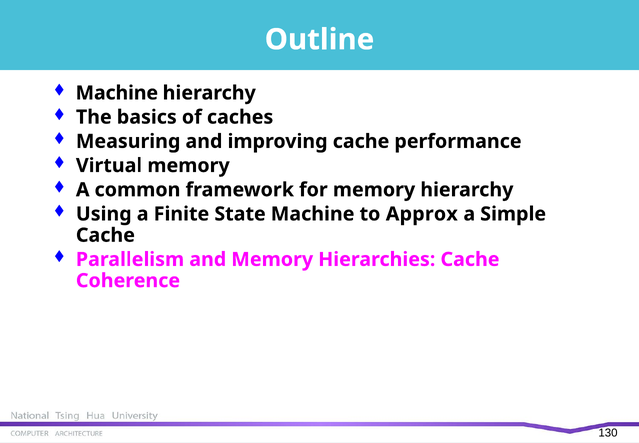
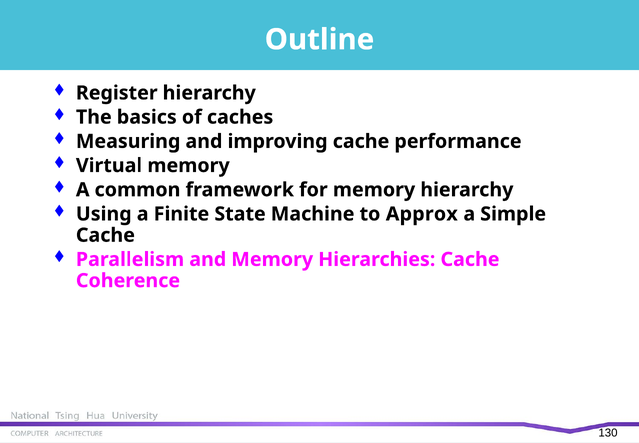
Machine: Machine -> Register (117, 93)
